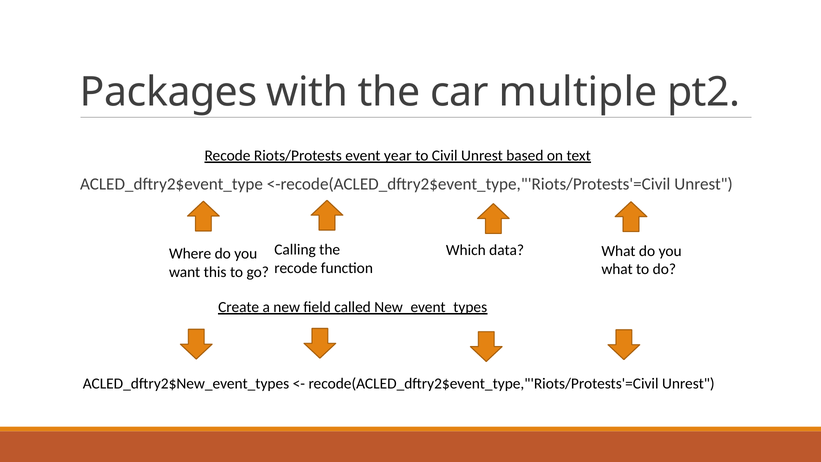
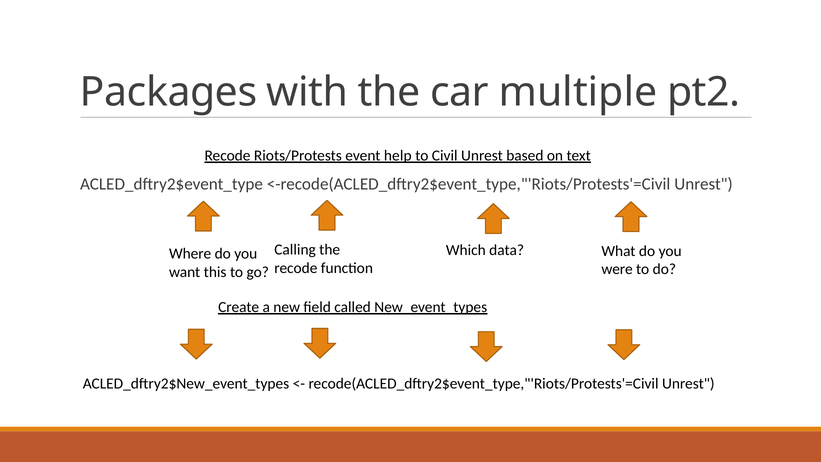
year: year -> help (398, 155)
what: what -> were (617, 269)
